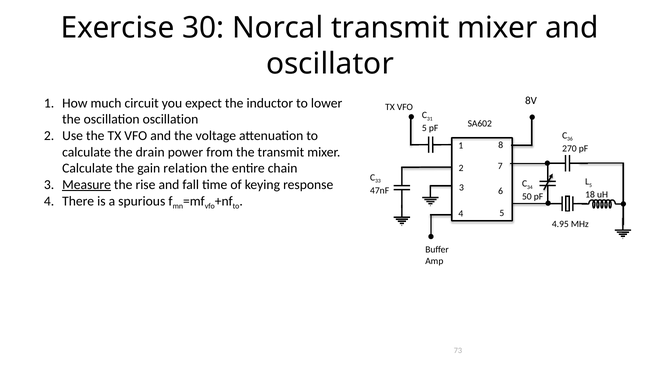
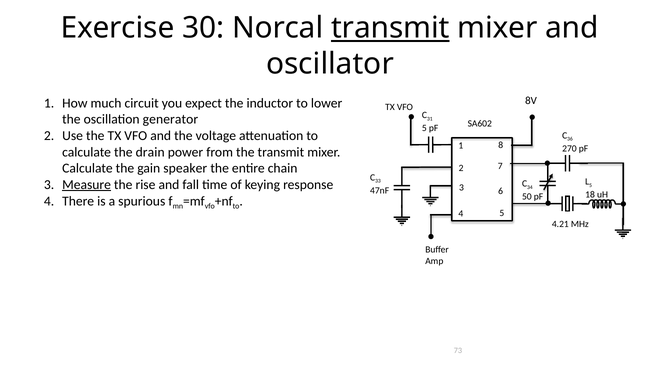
transmit underline: none -> present (390, 28)
oscillation oscillation: oscillation -> generator (170, 119)
relation: relation -> speaker (185, 168)
4.95: 4.95 -> 4.21 (560, 224)
